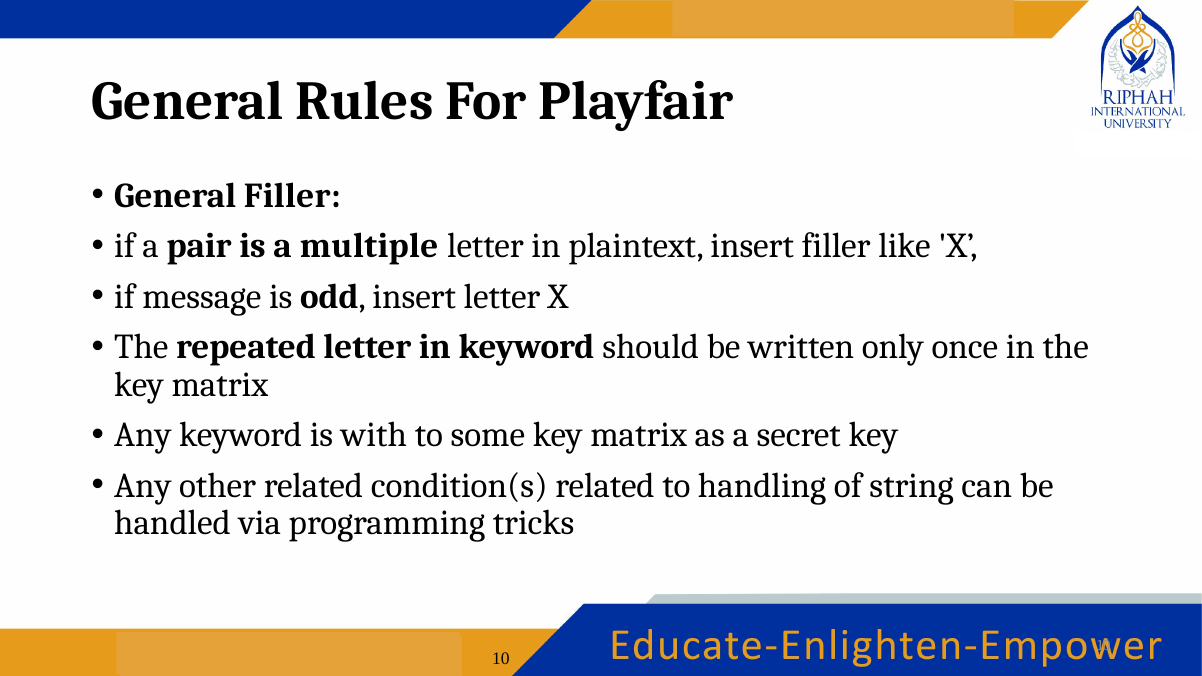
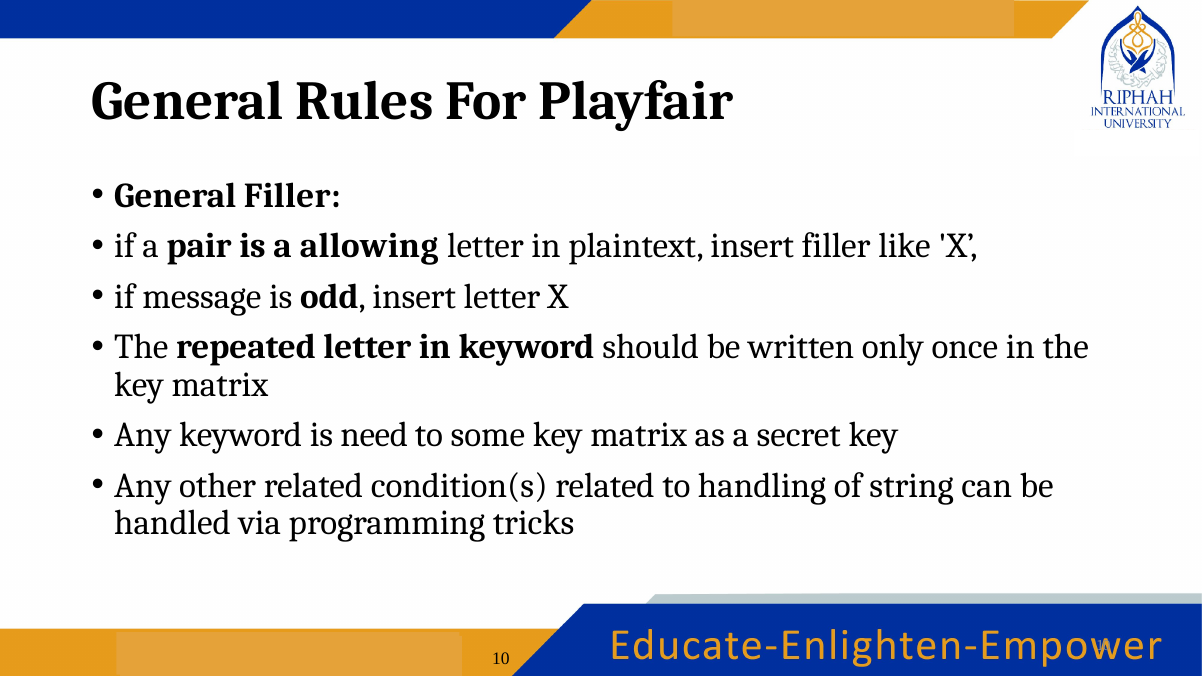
multiple: multiple -> allowing (369, 246)
with: with -> need (374, 435)
